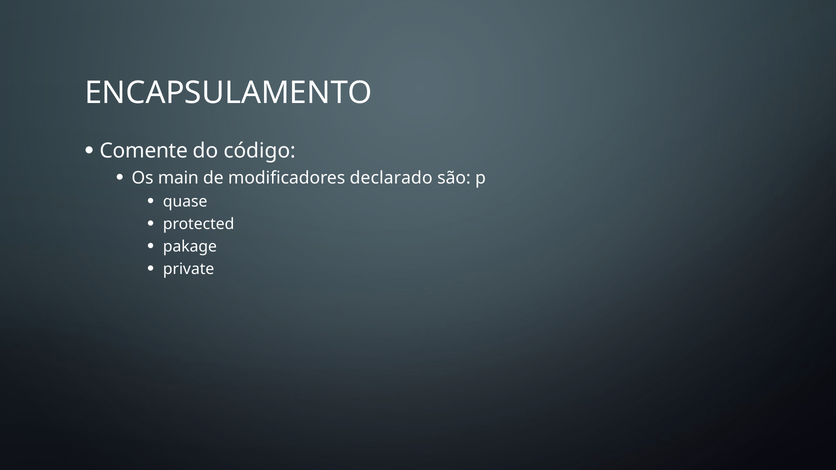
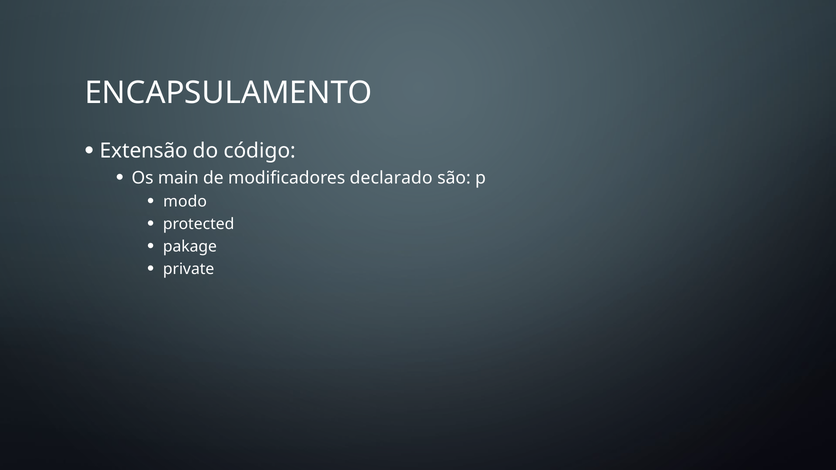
Comente: Comente -> Extensão (144, 151)
quase: quase -> modo (185, 201)
